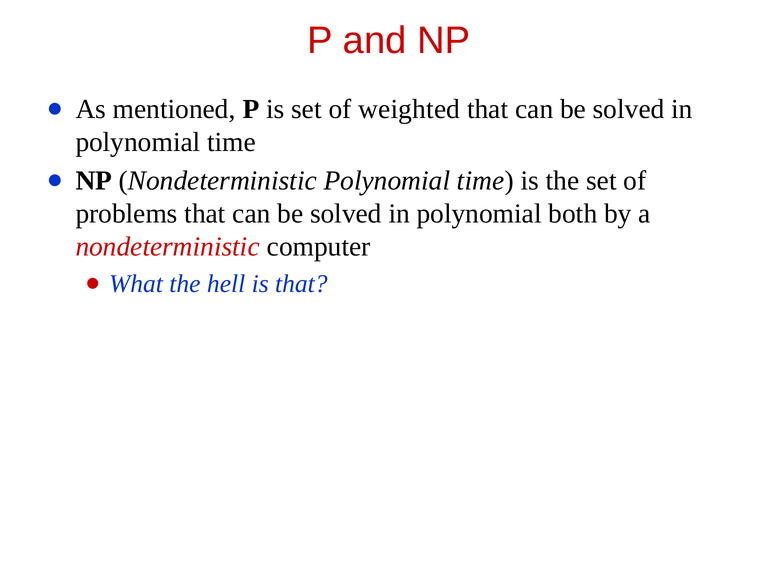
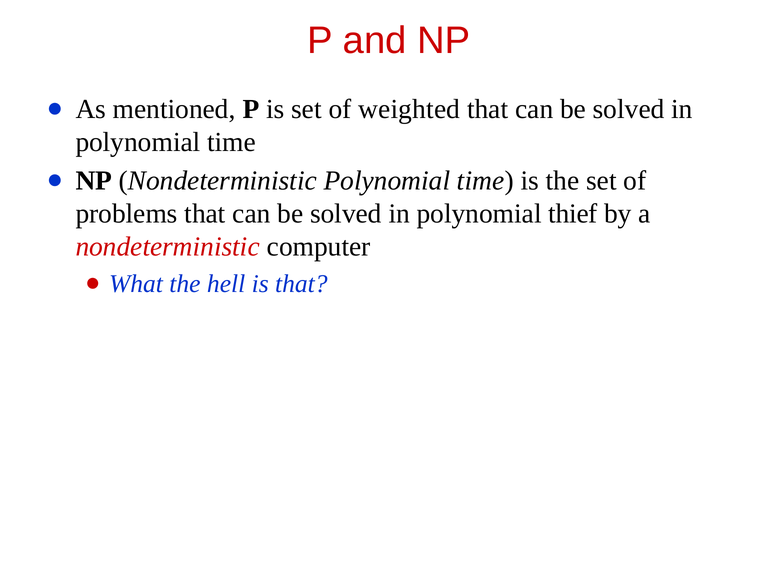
both: both -> thief (573, 214)
